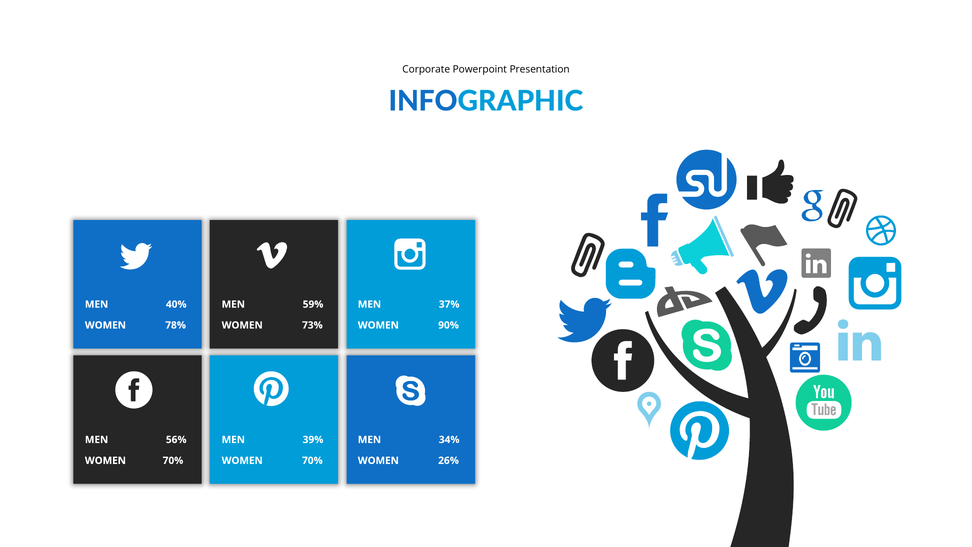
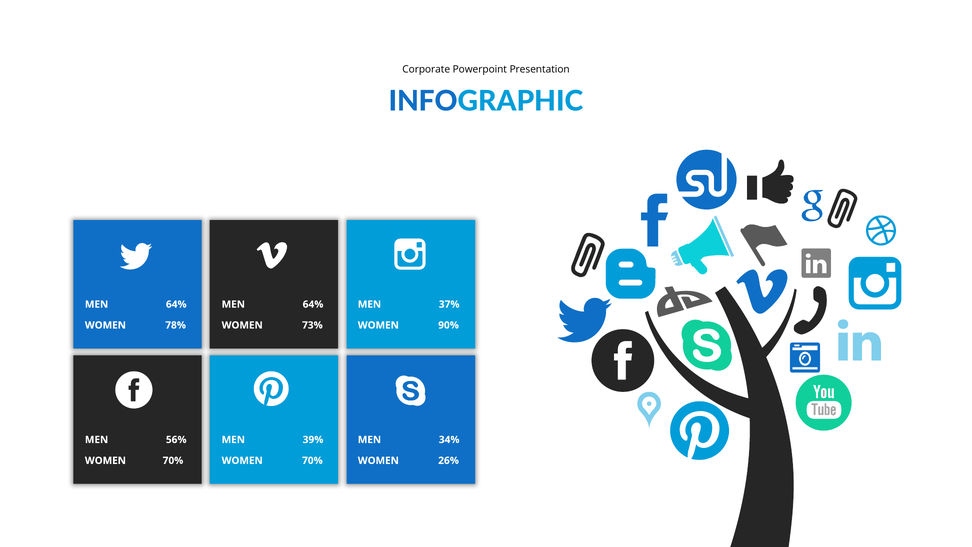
40%: 40% -> 64% (176, 304)
59%: 59% -> 64% (313, 304)
